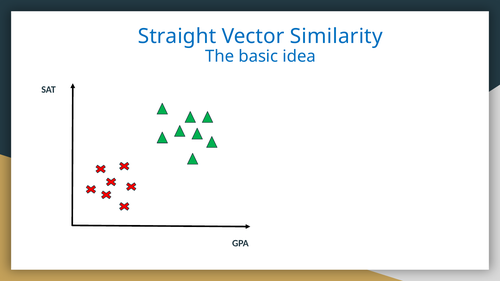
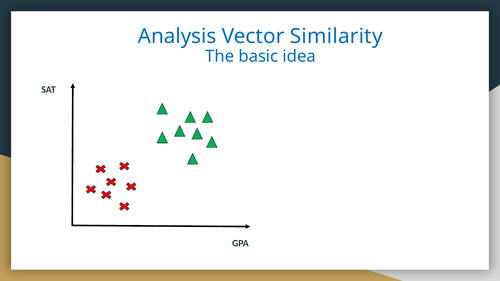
Straight: Straight -> Analysis (177, 36)
